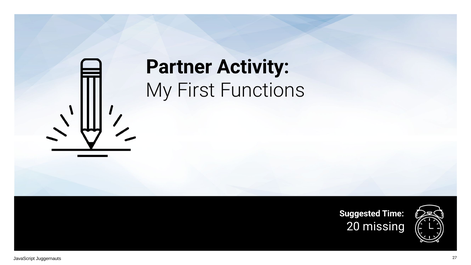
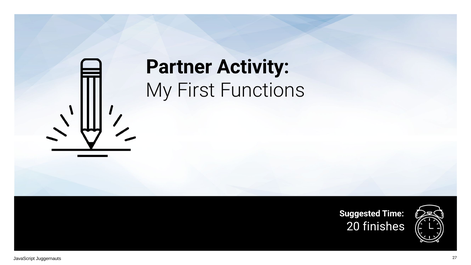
missing: missing -> finishes (384, 226)
